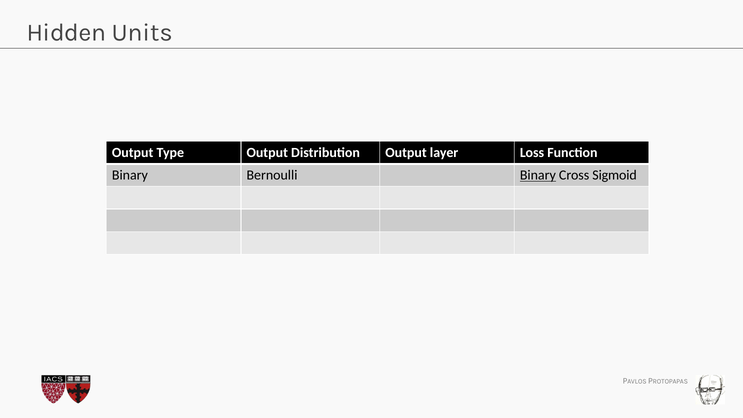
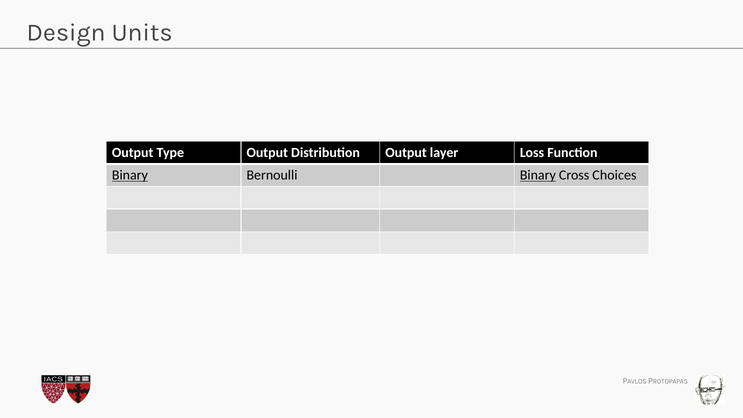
Hidden: Hidden -> Design (66, 33)
Binary underline: none -> present (130, 175)
Sigmoid: Sigmoid -> Choices (614, 175)
